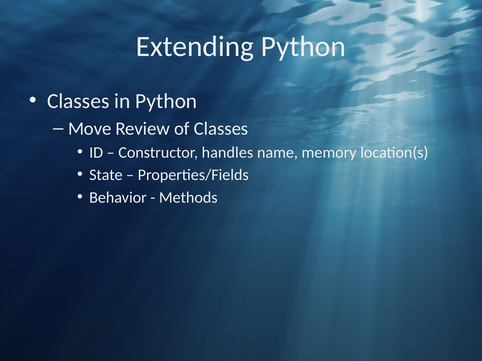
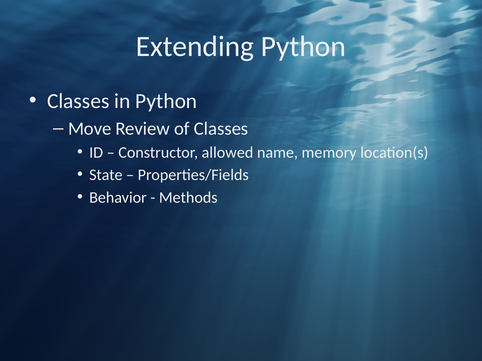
handles: handles -> allowed (227, 153)
